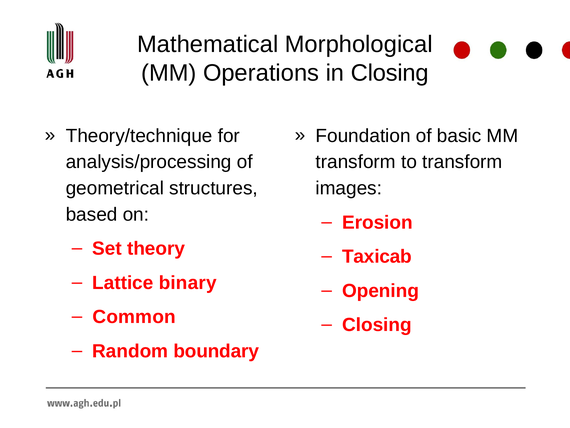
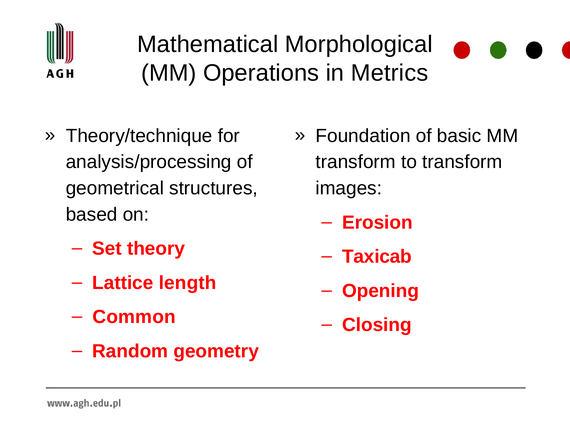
in Closing: Closing -> Metrics (390, 73)
binary: binary -> length (188, 283)
boundary: boundary -> geometry (216, 351)
